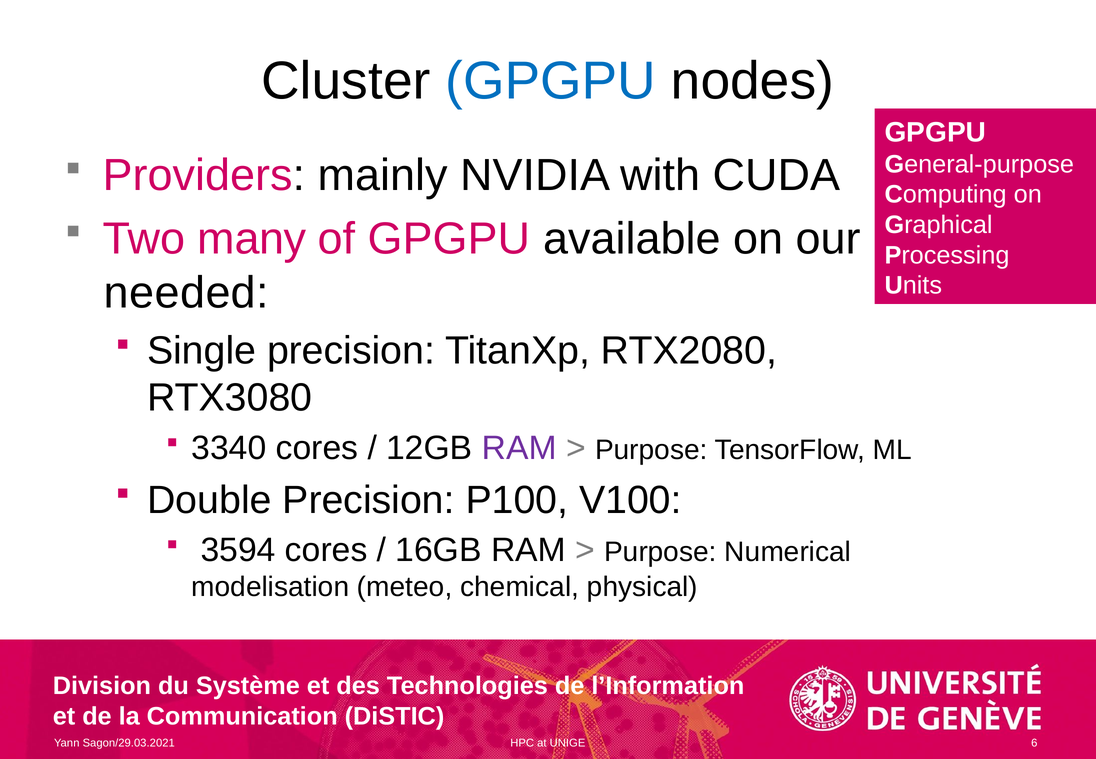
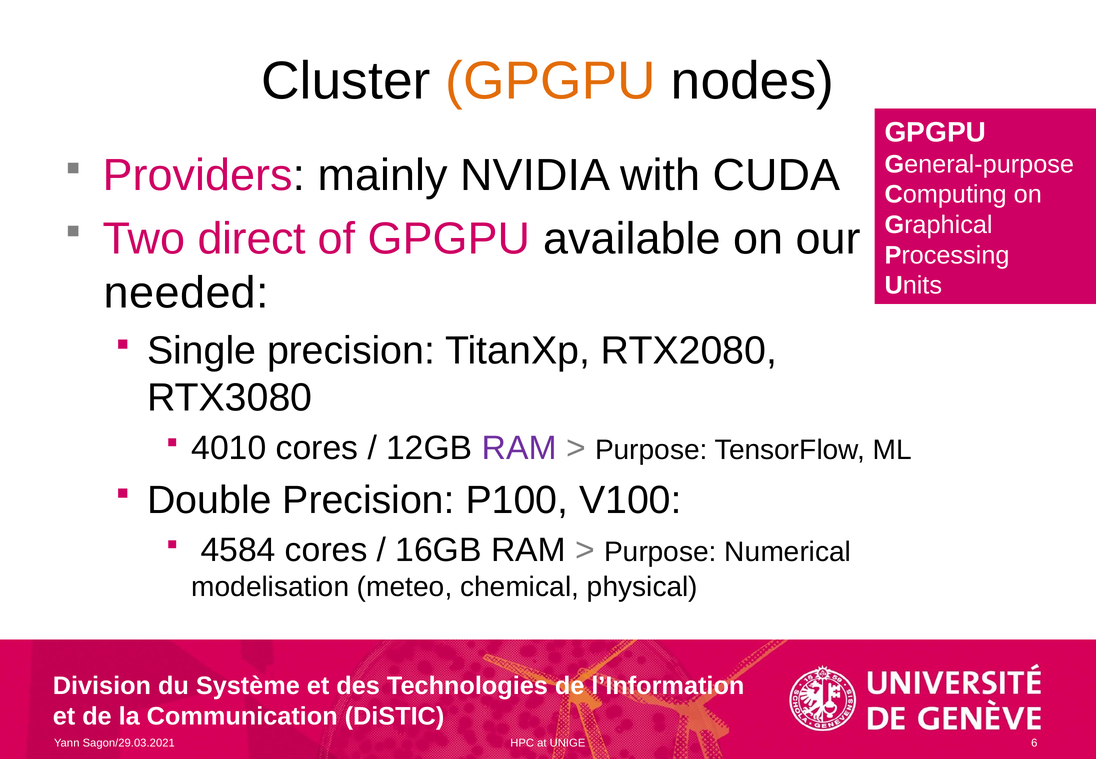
GPGPU colour: blue -> orange (551, 81)
many: many -> direct (252, 239)
3340: 3340 -> 4010 (229, 448)
3594: 3594 -> 4584 (238, 550)
